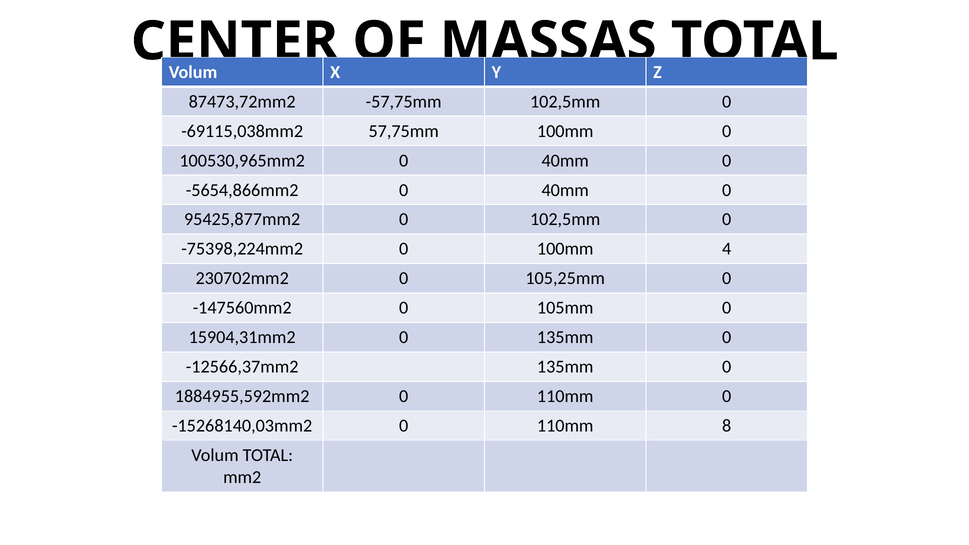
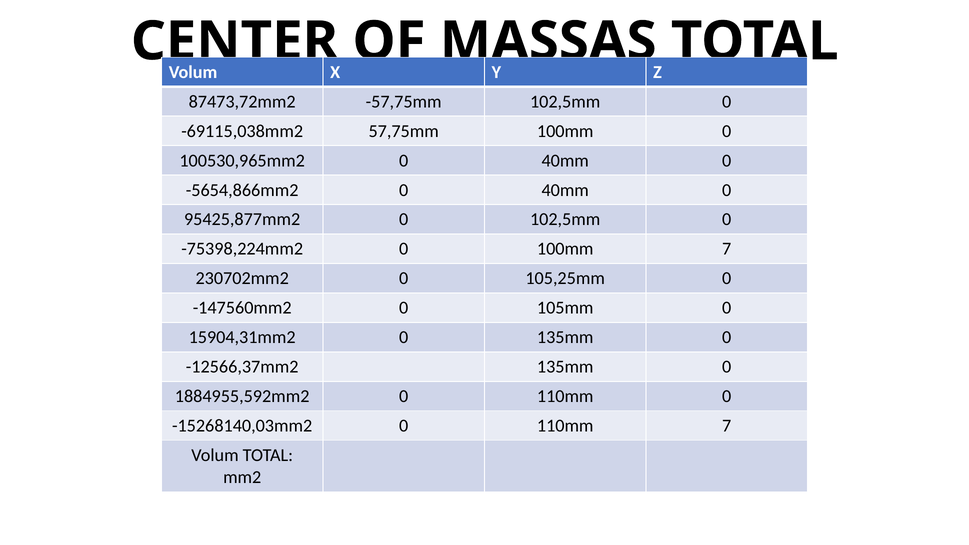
100mm 4: 4 -> 7 (727, 249)
110mm 8: 8 -> 7 (727, 426)
